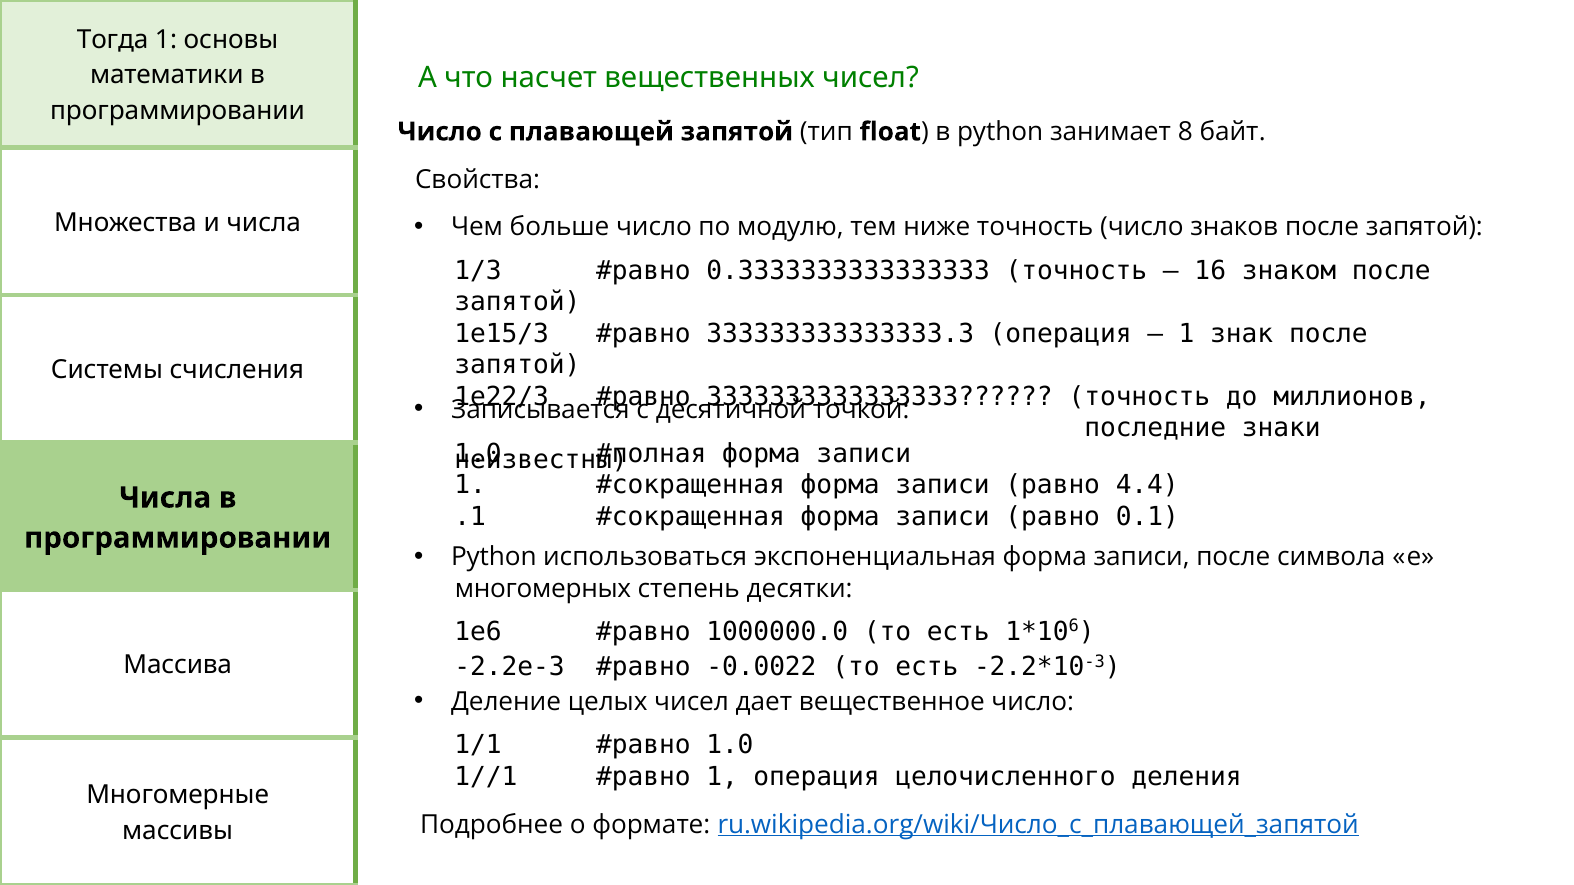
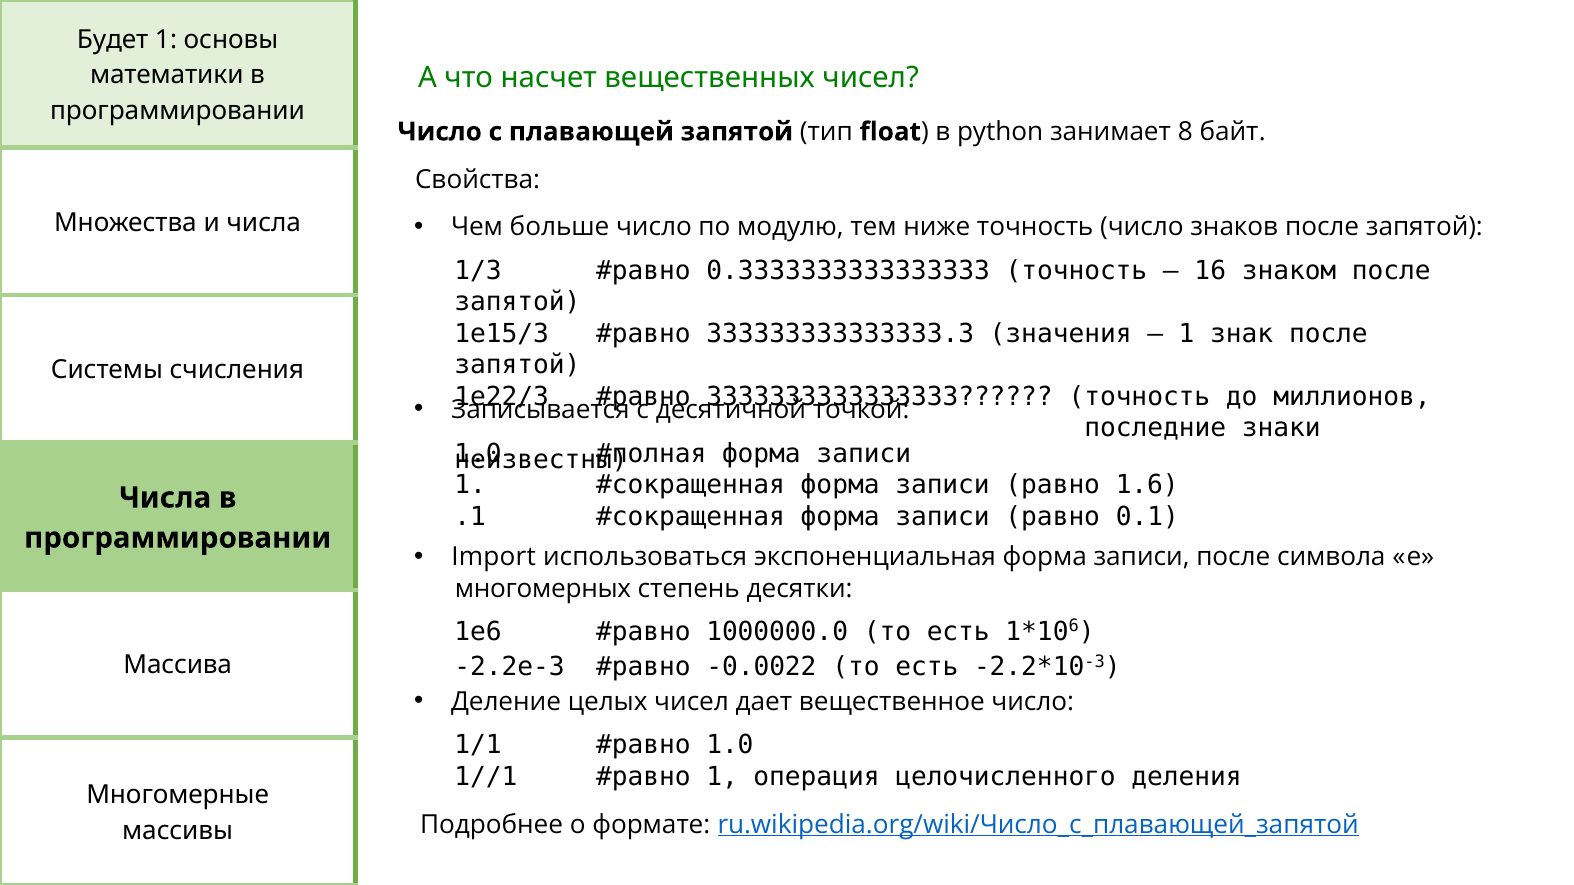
Тогда: Тогда -> Будет (113, 40)
333333333333333.3 операция: операция -> значения (1061, 334)
4.4: 4.4 -> 1.6 (1147, 485)
Python: Python -> Import (494, 557)
